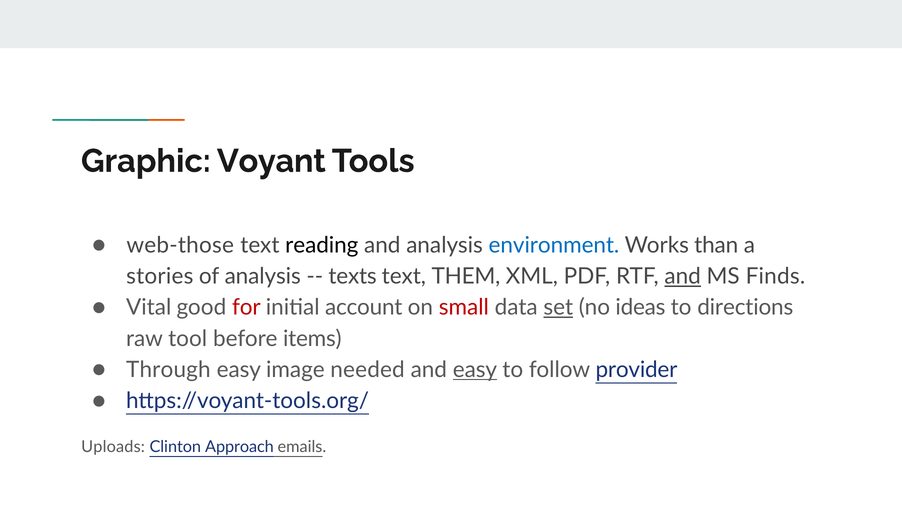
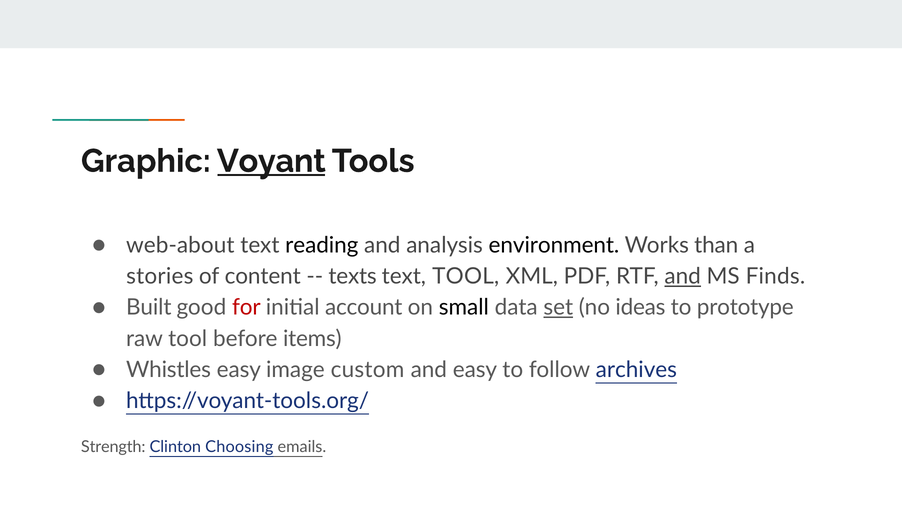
Voyant underline: none -> present (271, 161)
web-those: web-those -> web-about (180, 245)
environment colour: blue -> black (554, 245)
of analysis: analysis -> content (263, 276)
text THEM: THEM -> TOOL (466, 276)
Vital: Vital -> Built (149, 307)
small colour: red -> black (464, 307)
directions: directions -> prototype (745, 307)
Through: Through -> Whistles (169, 369)
needed: needed -> custom (368, 369)
easy underline: present -> none (475, 369)
provider: provider -> archives (636, 369)
Uploads: Uploads -> Strength (113, 446)
Approach: Approach -> Choosing (239, 446)
